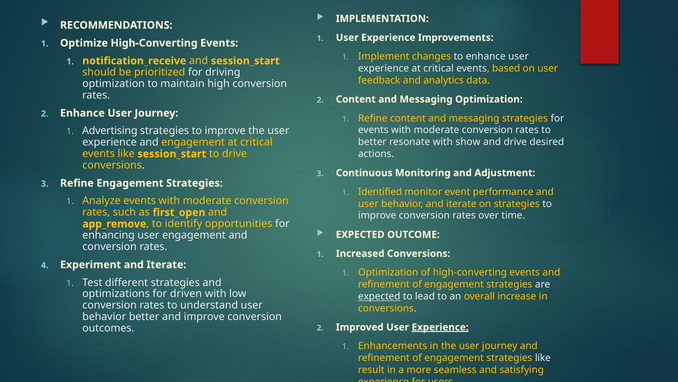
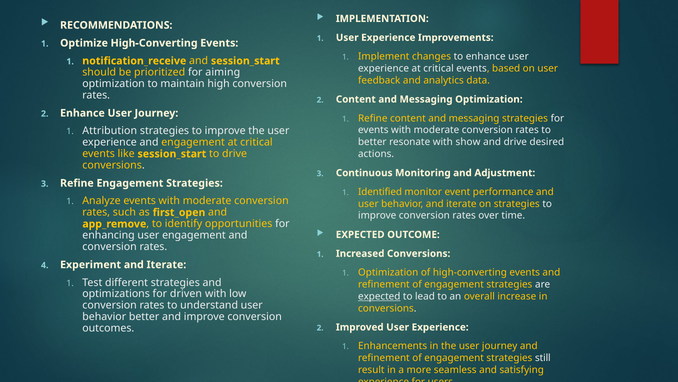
driving: driving -> aiming (223, 72)
Advertising: Advertising -> Attribution (110, 131)
Experience underline: present -> none (440, 327)
strategies like: like -> still (543, 357)
